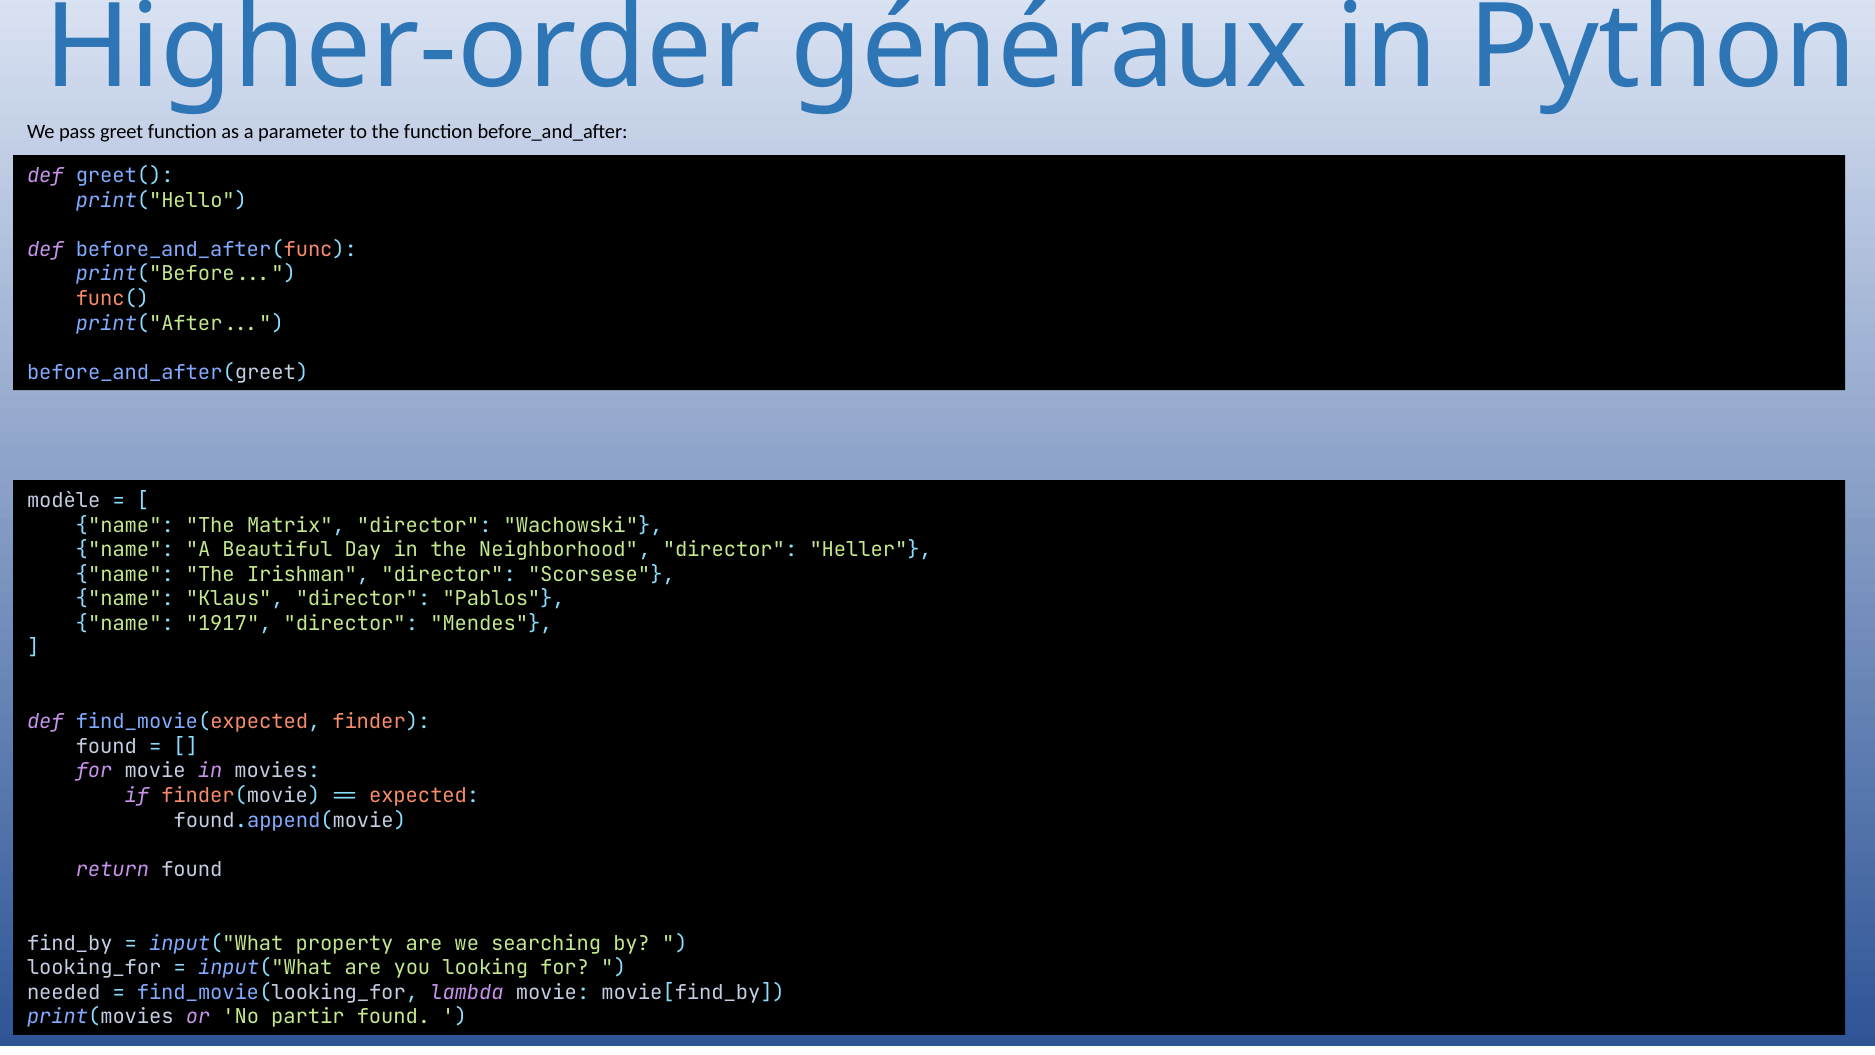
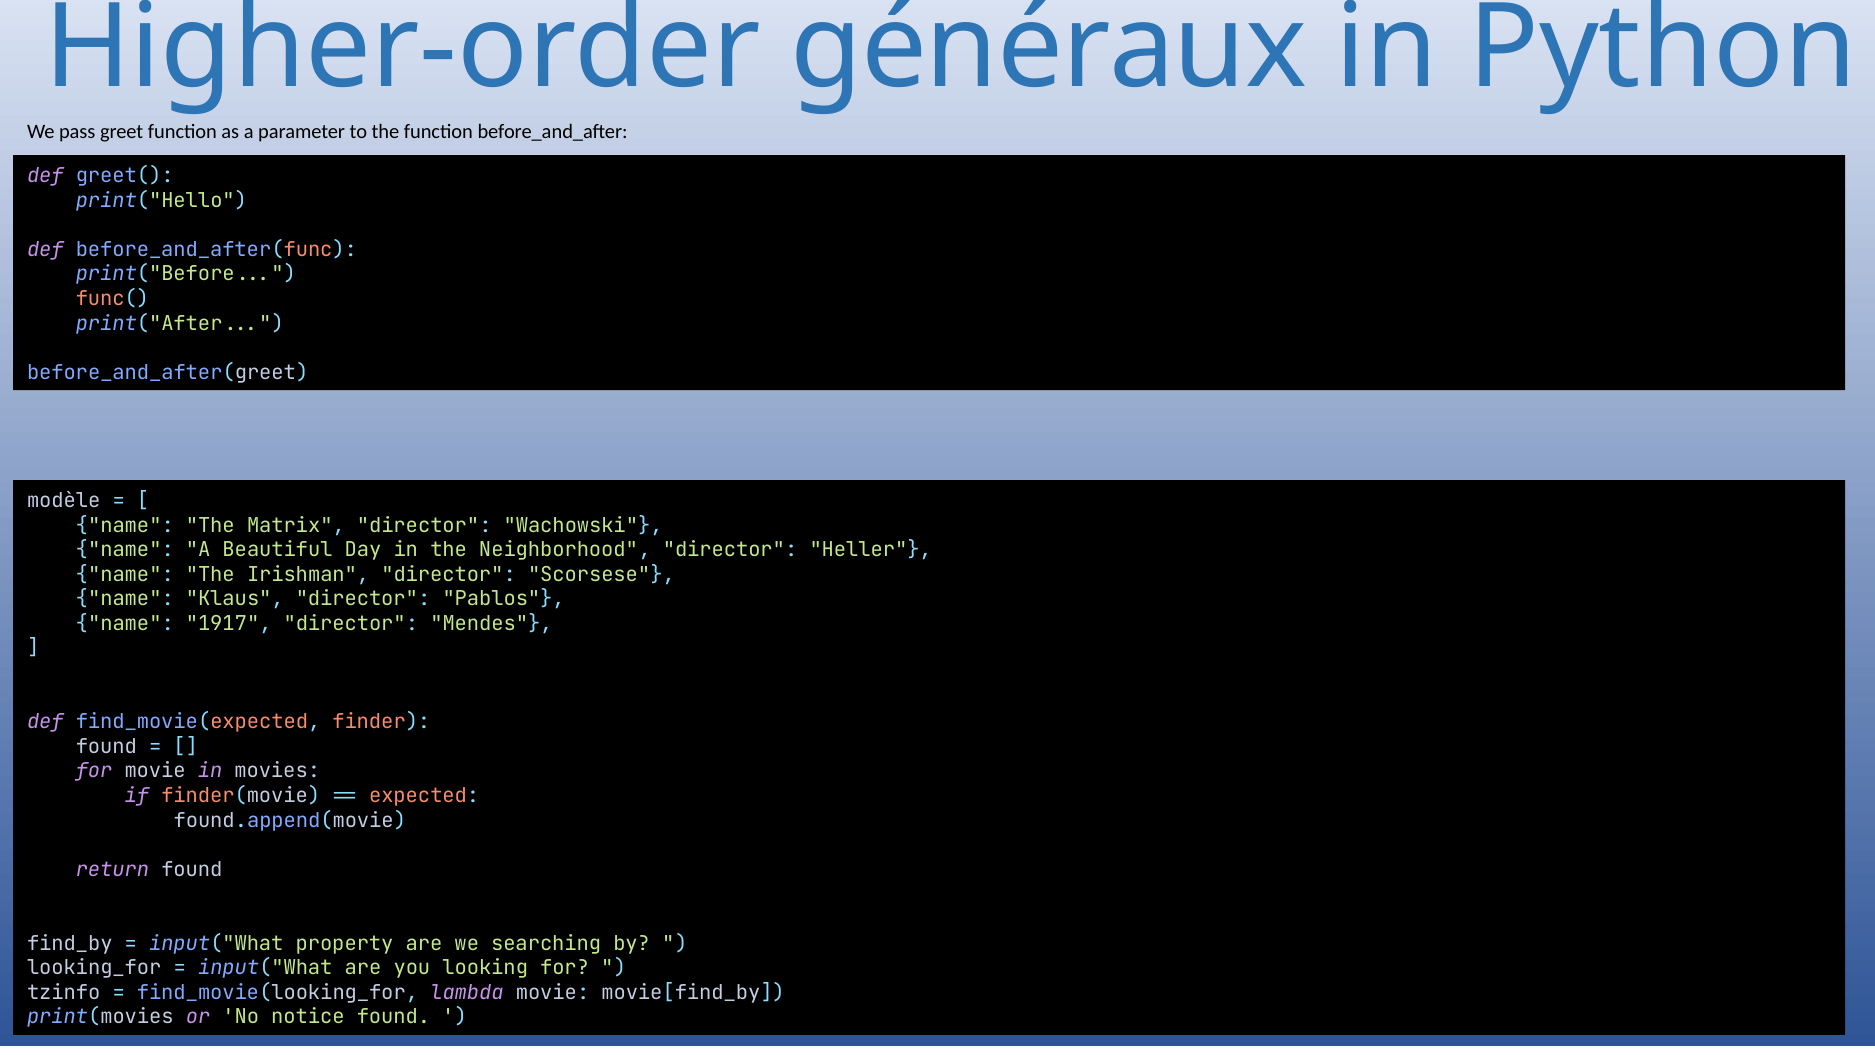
needed: needed -> tzinfo (64, 992)
partir: partir -> notice (308, 1017)
